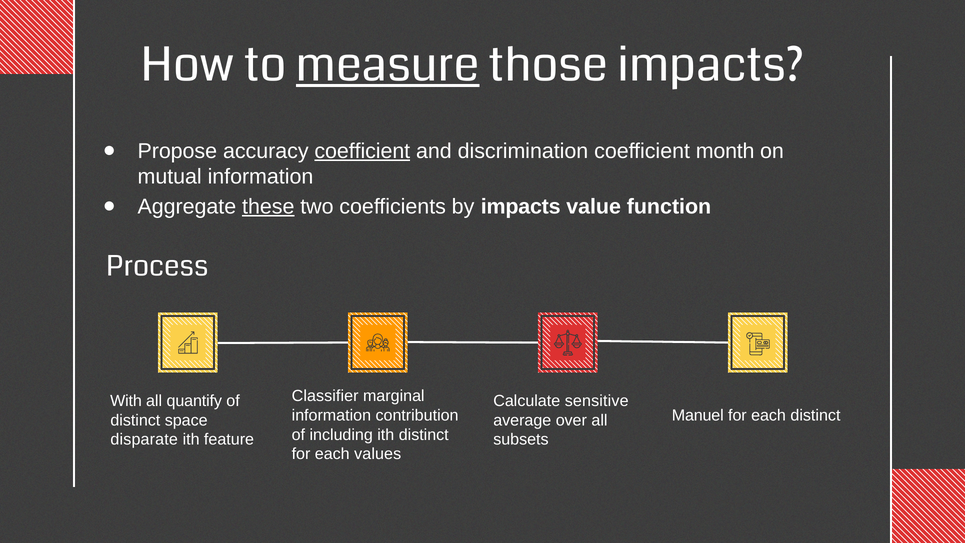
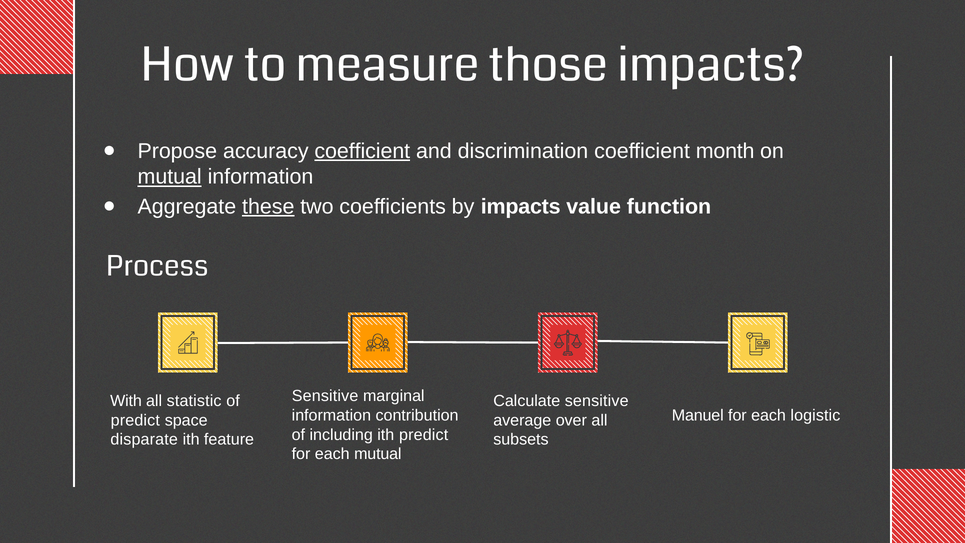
measure underline: present -> none (388, 65)
mutual underline: none -> present (170, 177)
Classifier: Classifier -> Sensitive (325, 396)
quantify: quantify -> statistic (194, 401)
each distinct: distinct -> logistic (815, 415)
distinct: distinct -> predict (135, 420)
ith distinct: distinct -> predict (424, 435)
each values: values -> mutual (378, 454)
